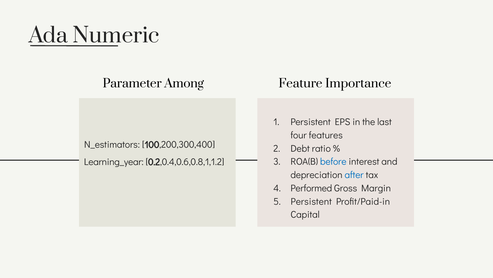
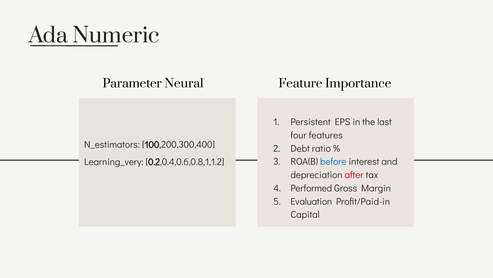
Among: Among -> Neural (184, 83)
Learning_year: Learning_year -> Learning_very (114, 162)
after colour: blue -> red (354, 175)
Persistent: Persistent -> Evaluation (311, 201)
